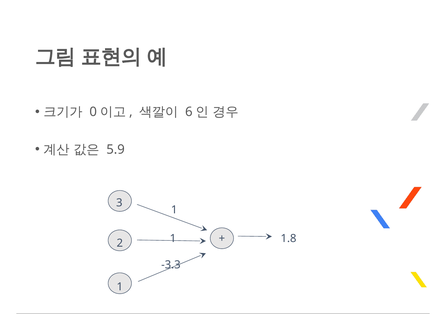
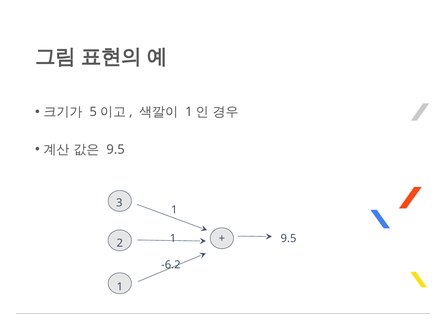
0: 0 -> 5 (93, 112)
6: 6 -> 1 (189, 112)
5.9: 5.9 -> 9.5 (116, 149)
1.8: 1.8 -> 9.5 (289, 238)
-3.3: -3.3 -> -6.2 (171, 264)
